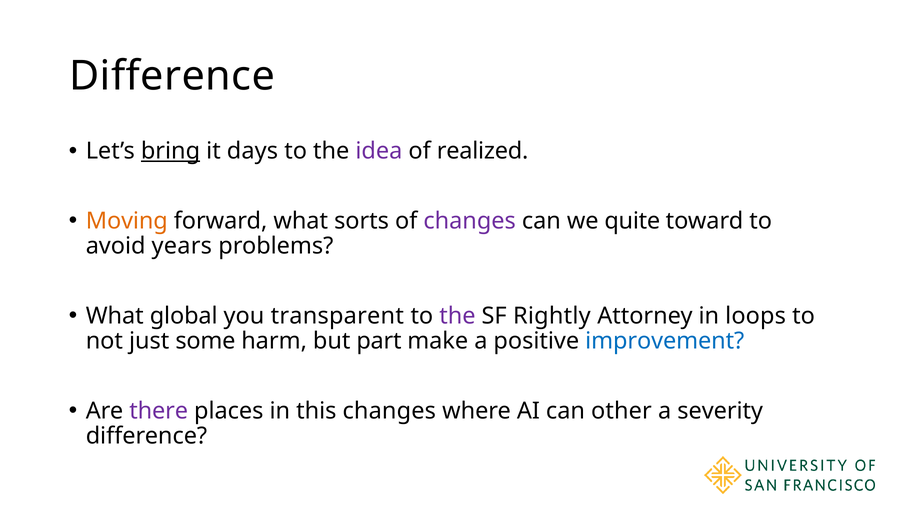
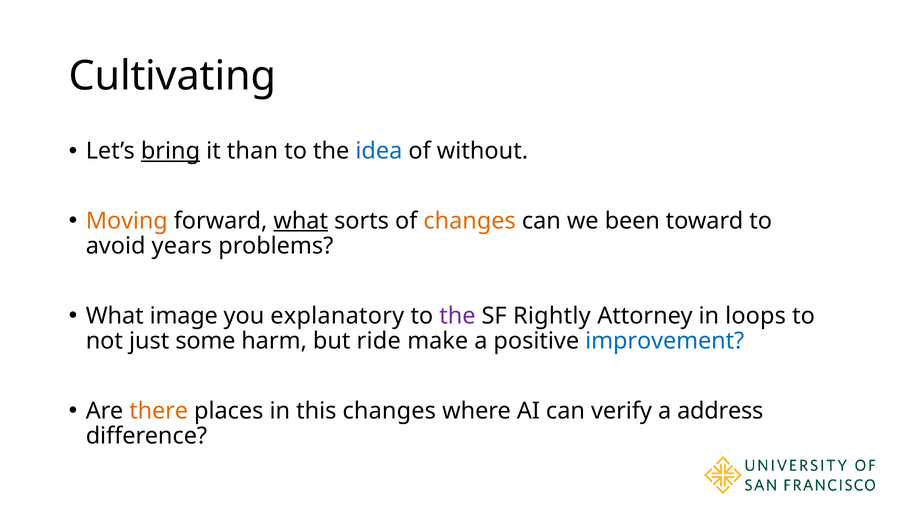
Difference: Difference -> Cultivating (172, 76)
days: days -> than (252, 151)
idea colour: purple -> blue (379, 151)
realized: realized -> without (482, 151)
what underline: none -> present (301, 221)
changes colour: purple -> orange (470, 221)
quite: quite -> been (632, 221)
global: global -> image (184, 316)
transparent: transparent -> explanatory (337, 316)
part: part -> ride (379, 341)
there colour: purple -> orange (159, 411)
other: other -> verify (622, 411)
severity: severity -> address (720, 411)
